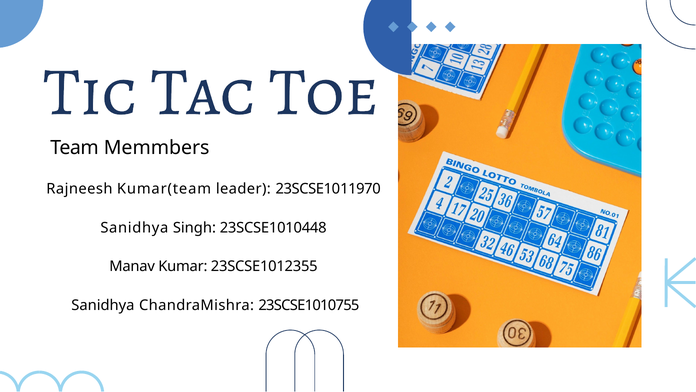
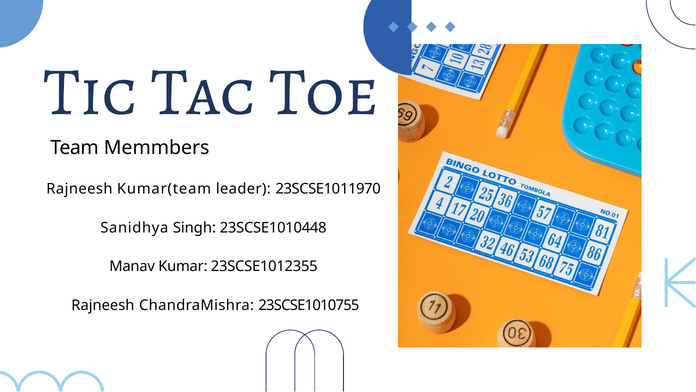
Sanidhya: Sanidhya -> Rajneesh (103, 305)
